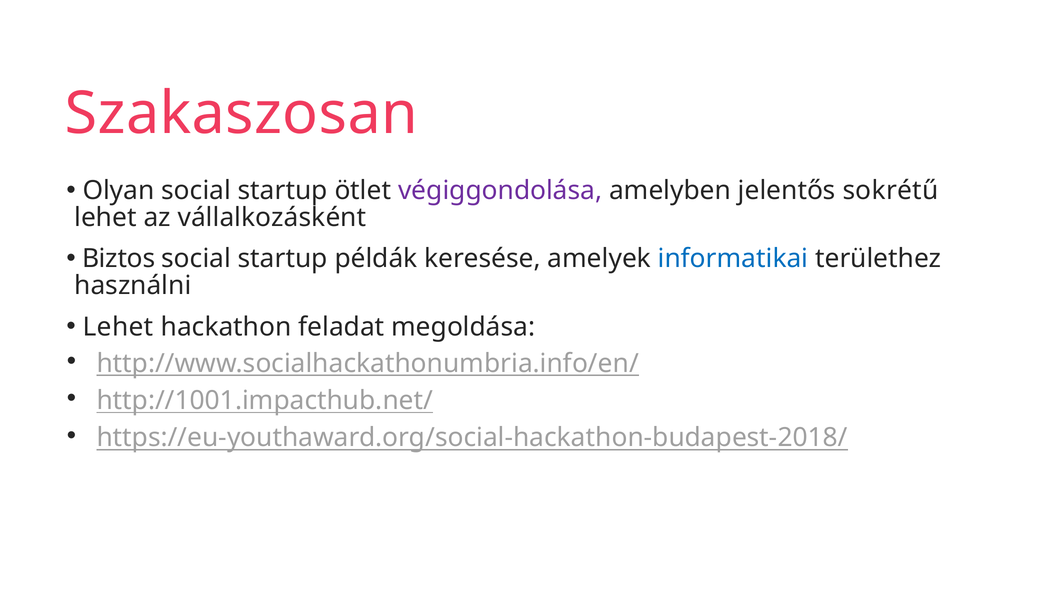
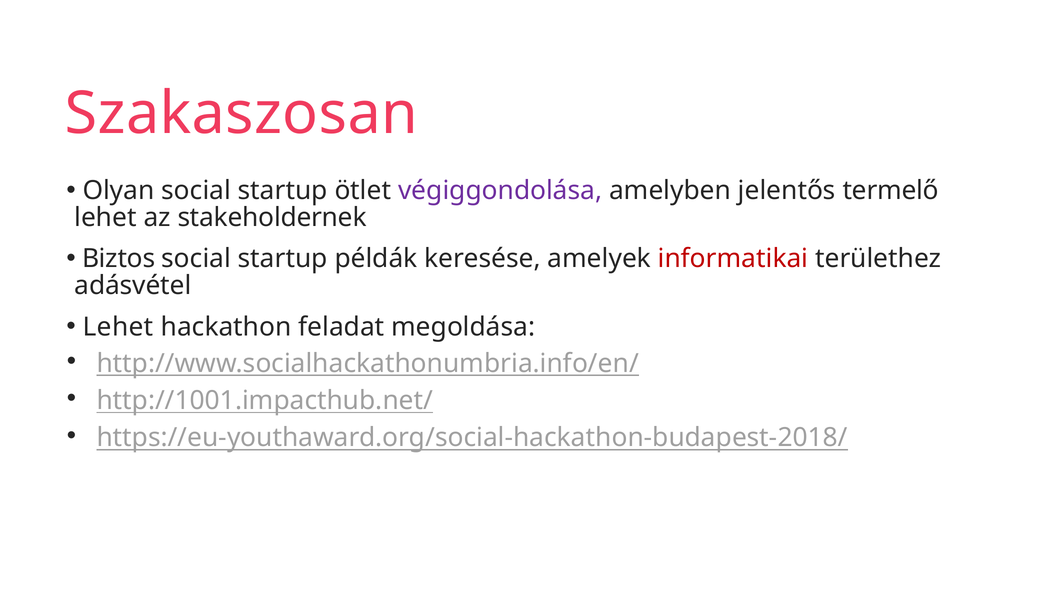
sokrétű: sokrétű -> termelő (891, 191)
vállalkozásként: vállalkozásként -> stakeholdernek (272, 218)
informatikai colour: blue -> red (733, 259)
használni: használni -> adásvétel (133, 286)
